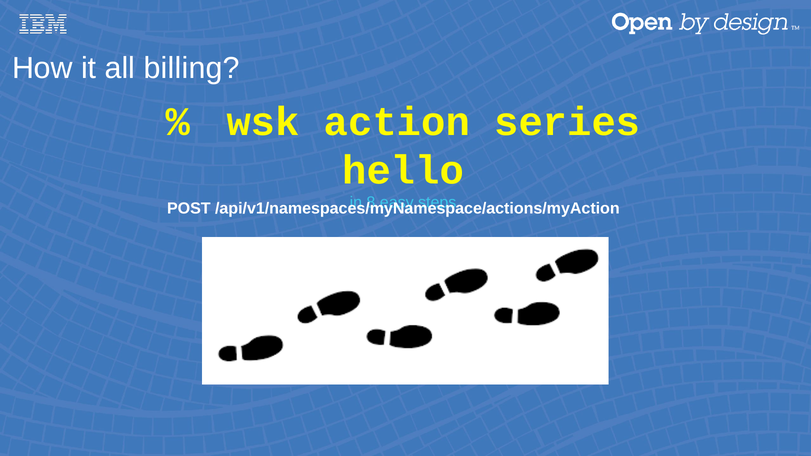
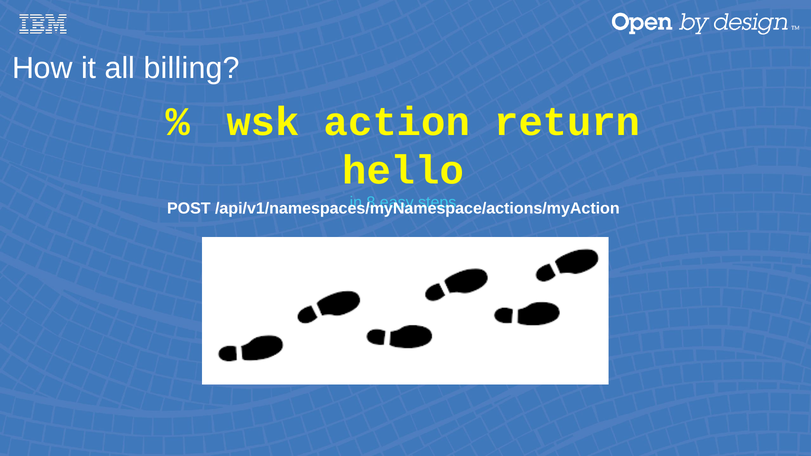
series: series -> return (567, 122)
